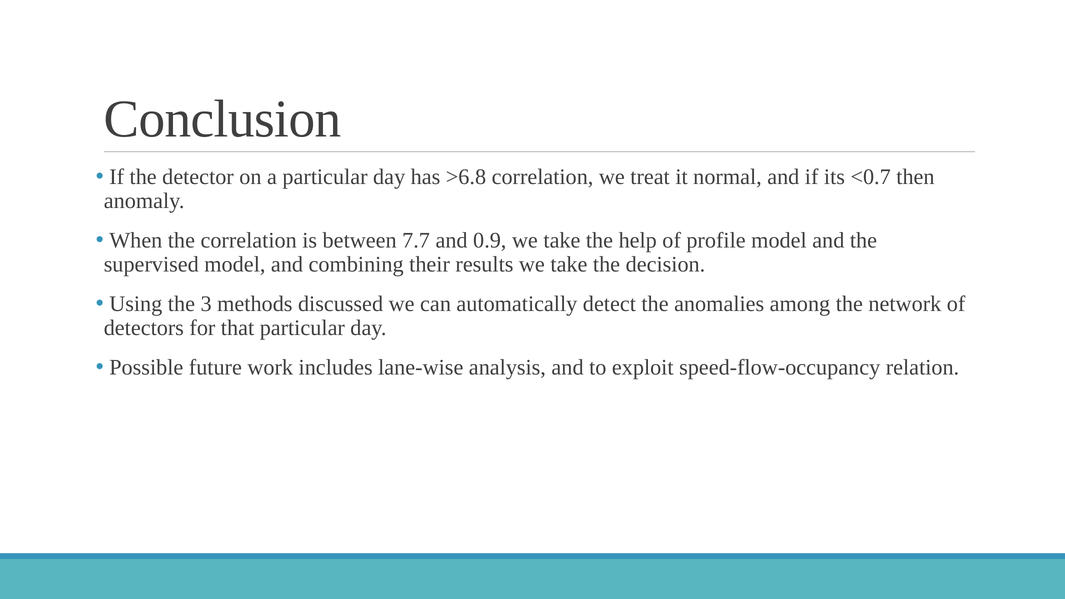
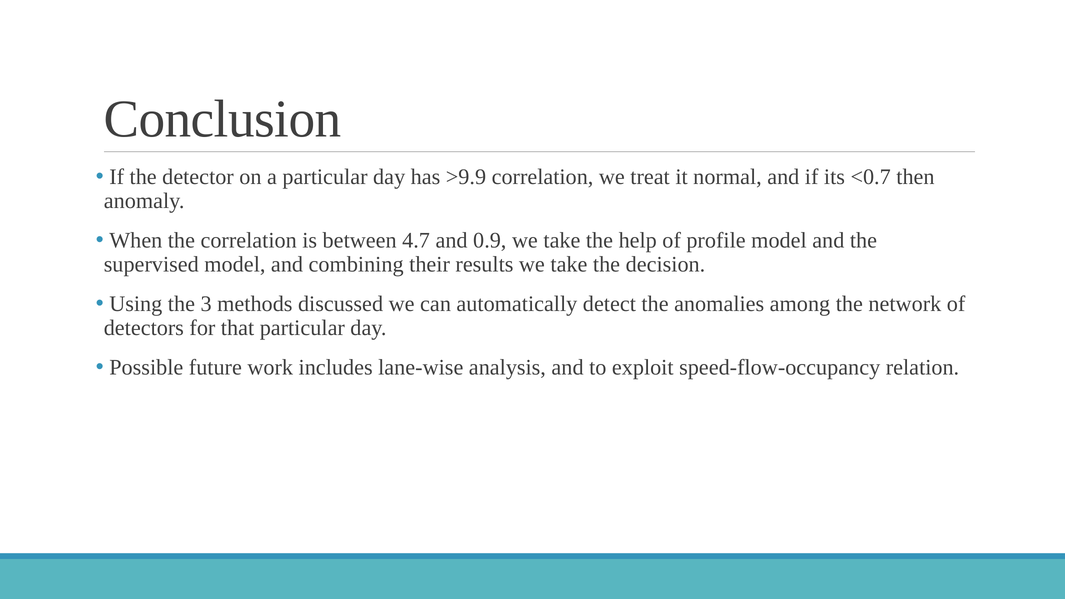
>6.8: >6.8 -> >9.9 (466, 177)
7.7: 7.7 -> 4.7 (416, 241)
